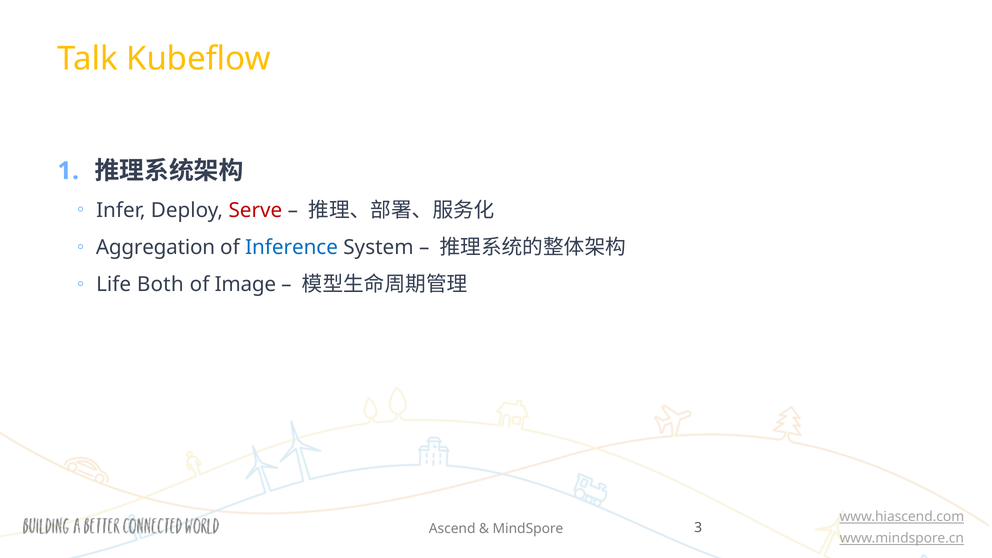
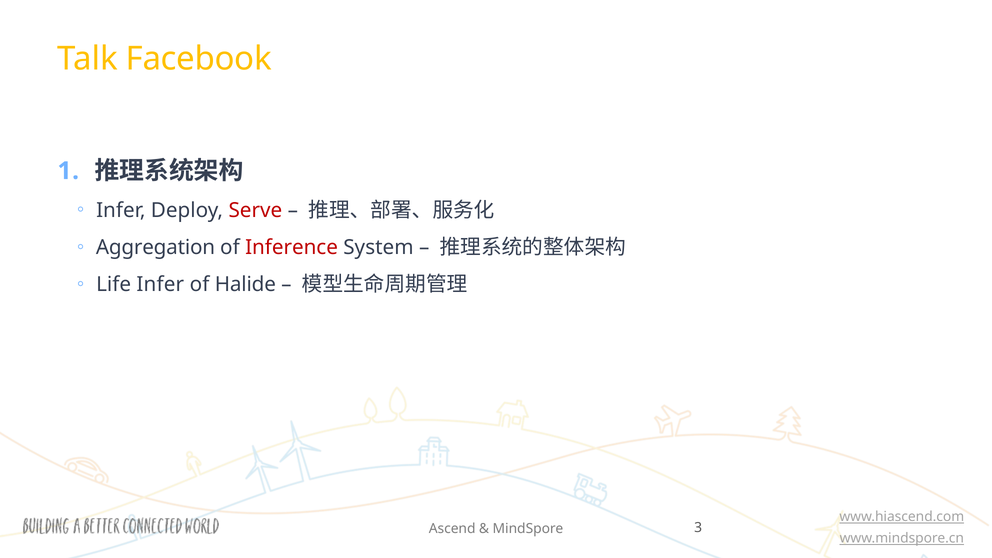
Kubeflow: Kubeflow -> Facebook (199, 59)
Inference colour: blue -> red (292, 247)
Life Both: Both -> Infer (160, 285)
Image: Image -> Halide (245, 285)
